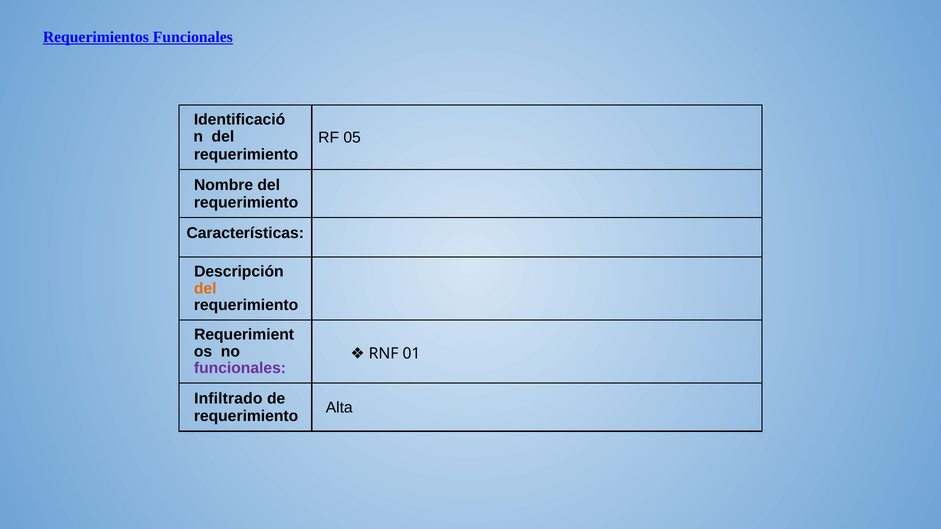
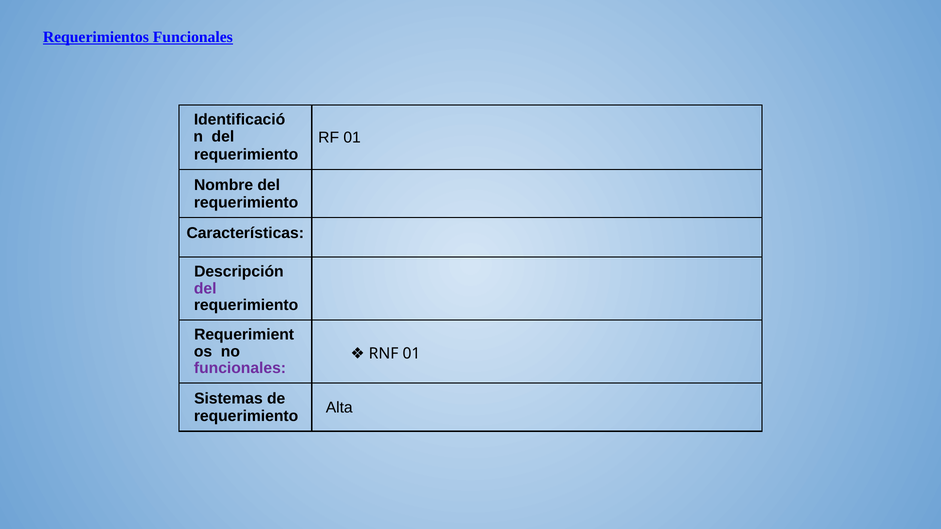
RF 05: 05 -> 01 (352, 138)
del colour: orange -> purple (205, 289)
Infiltrado: Infiltrado -> Sistemas (228, 399)
